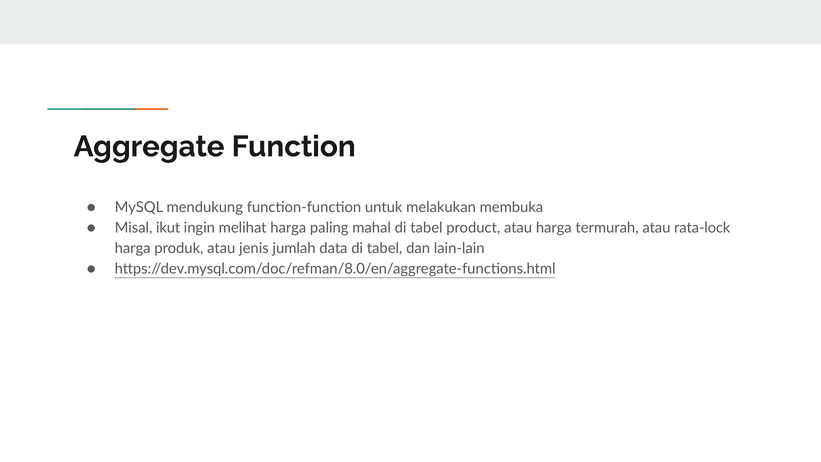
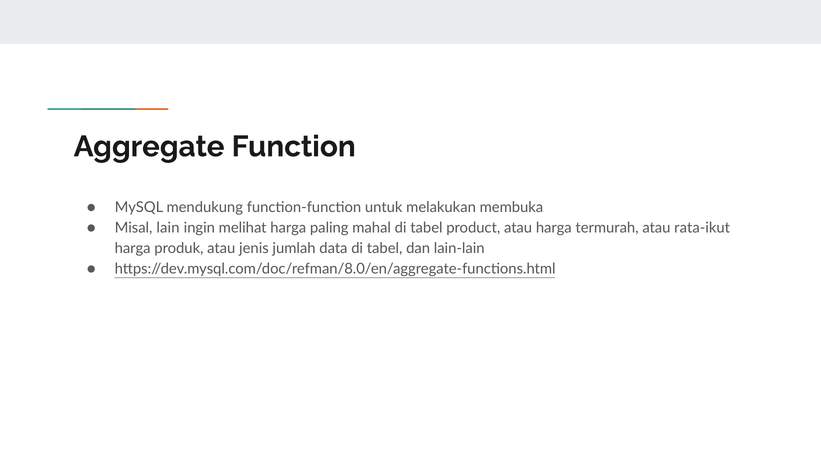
ikut: ikut -> lain (168, 228)
rata-lock: rata-lock -> rata-ikut (702, 228)
